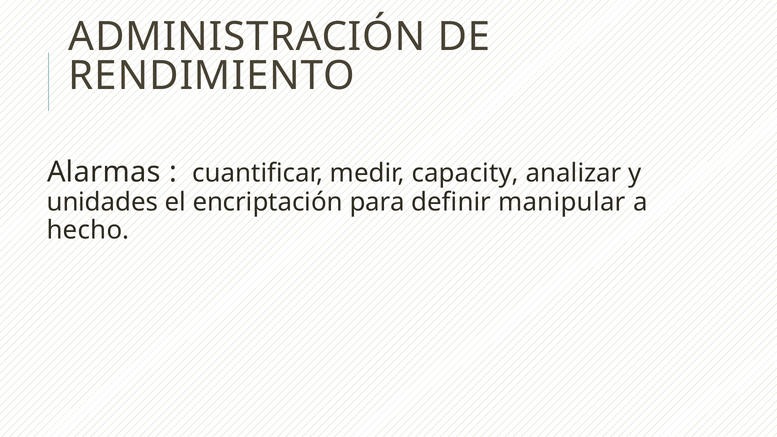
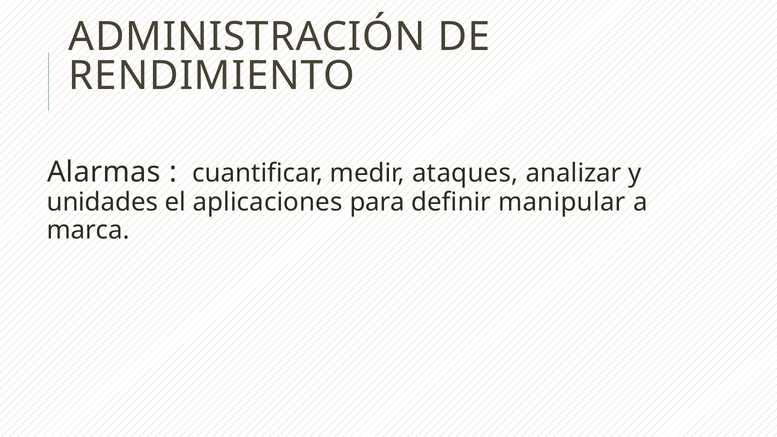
capacity: capacity -> ataques (465, 173)
encriptación: encriptación -> aplicaciones (267, 202)
hecho: hecho -> marca (88, 230)
